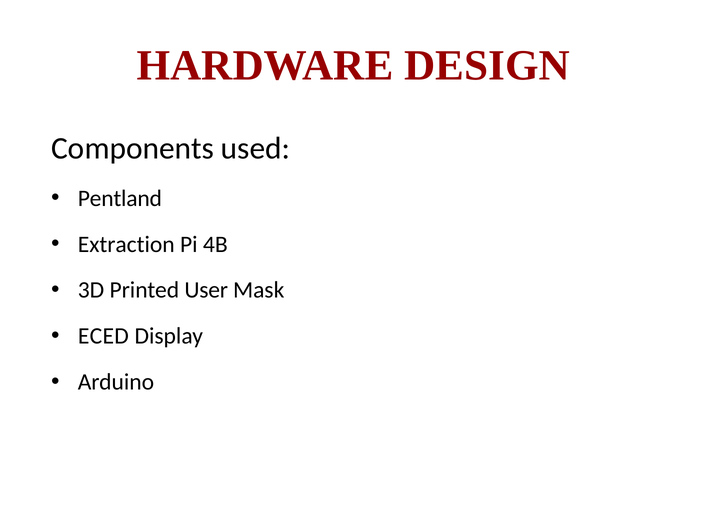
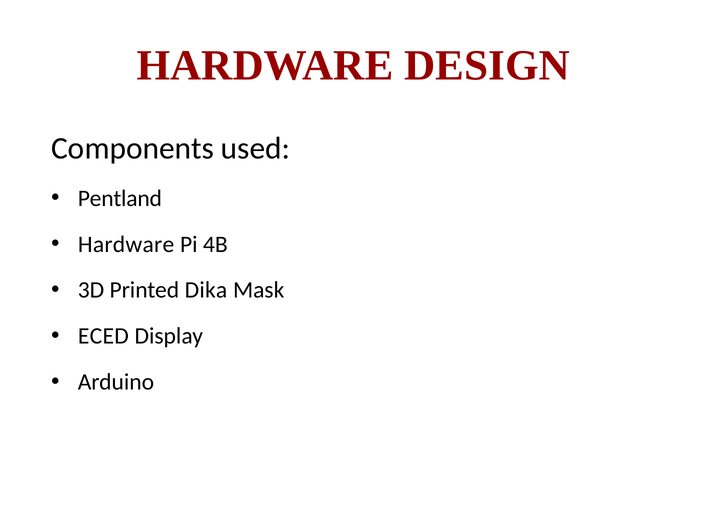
Extraction: Extraction -> Hardware (126, 244)
User: User -> Dika (206, 290)
